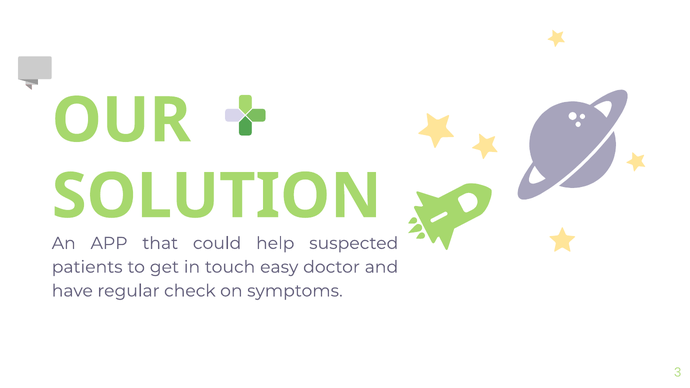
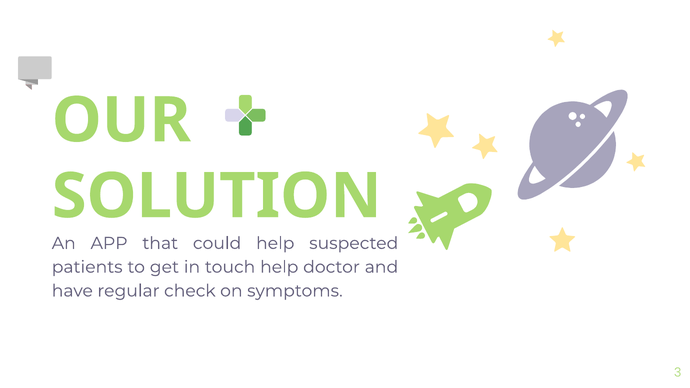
touch easy: easy -> help (279, 267)
